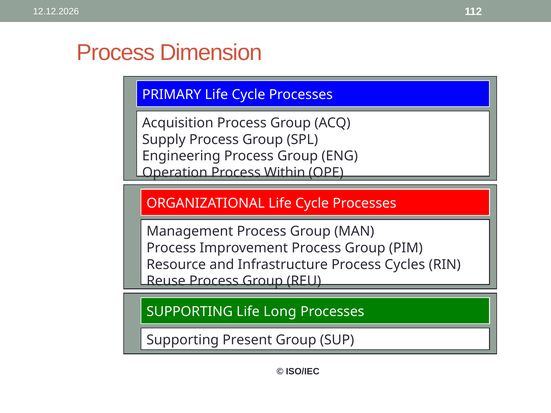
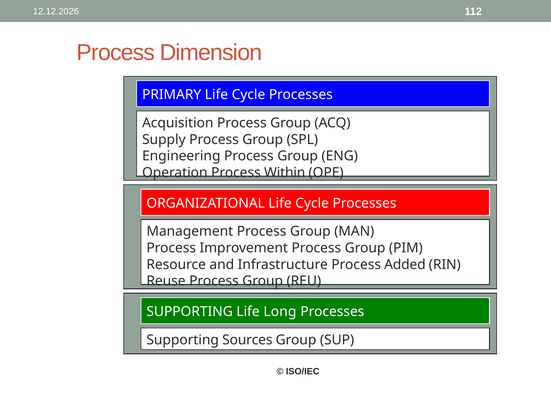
Cycles: Cycles -> Added (405, 265)
Present: Present -> Sources (247, 340)
